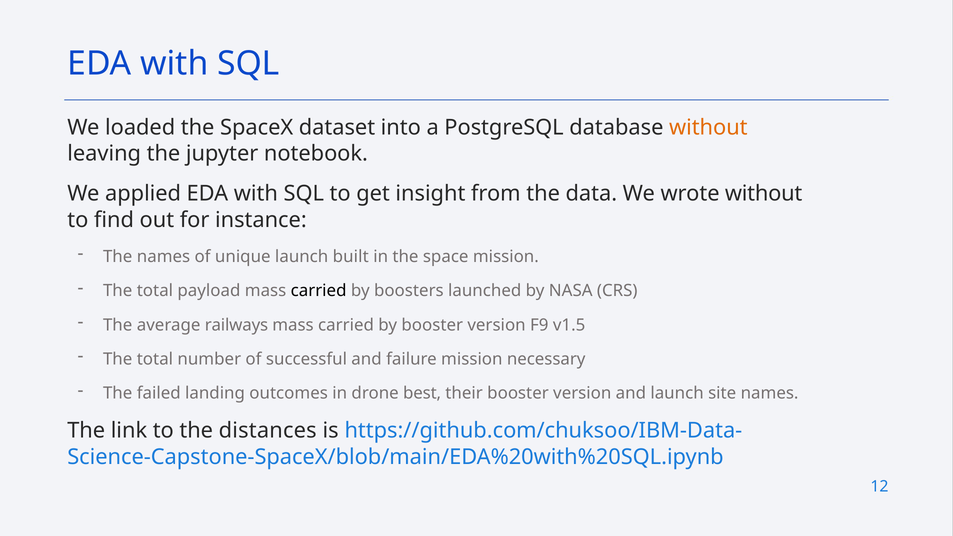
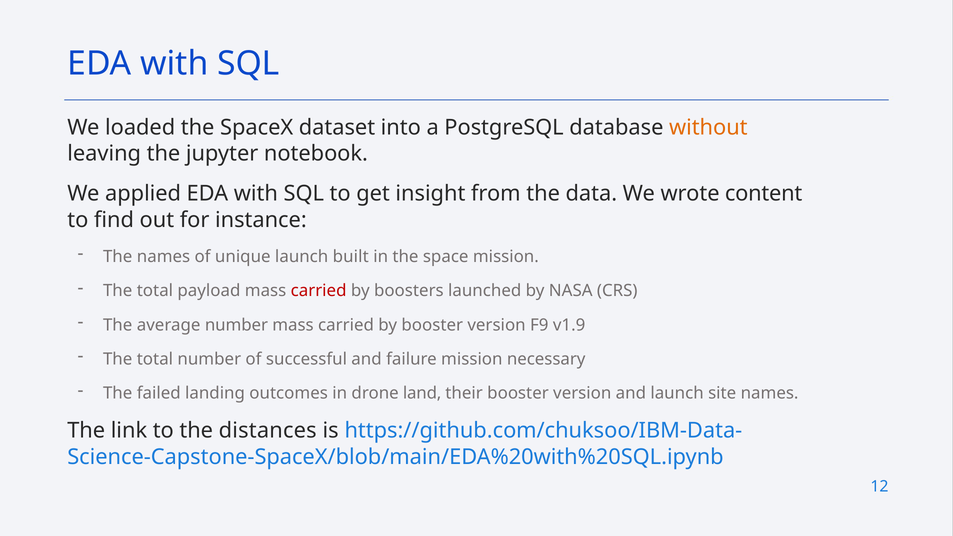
wrote without: without -> content (764, 194)
carried colour: black -> red (319, 291)
average railways: railways -> number (236, 325)
v1.5: v1.5 -> v1.9 (569, 325)
best: best -> land (422, 393)
